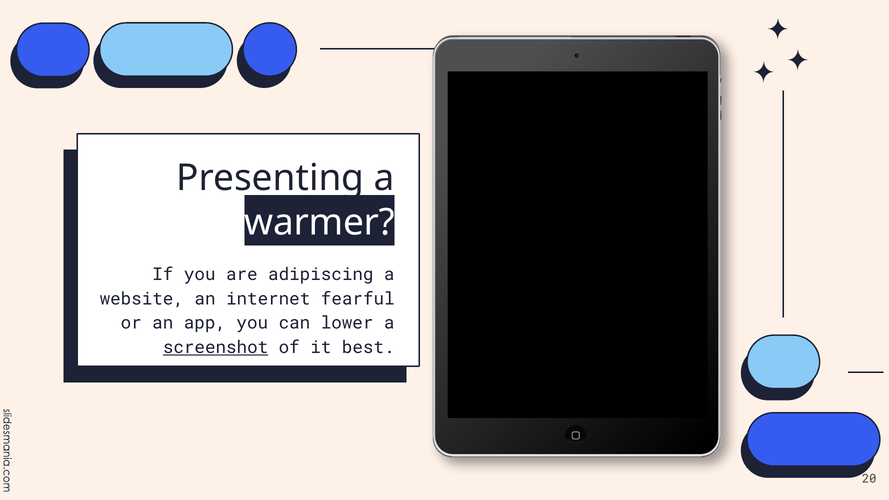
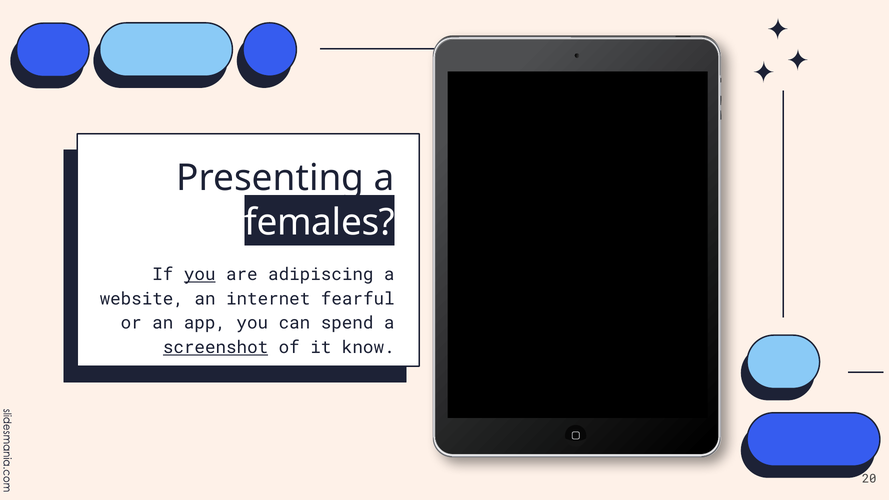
warmer: warmer -> females (320, 223)
you underline: none -> present (200, 275)
lower: lower -> spend (347, 323)
best: best -> know (368, 347)
